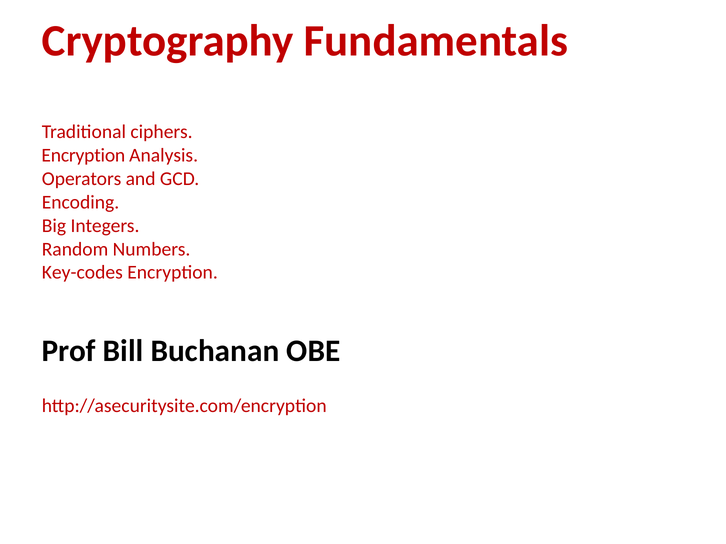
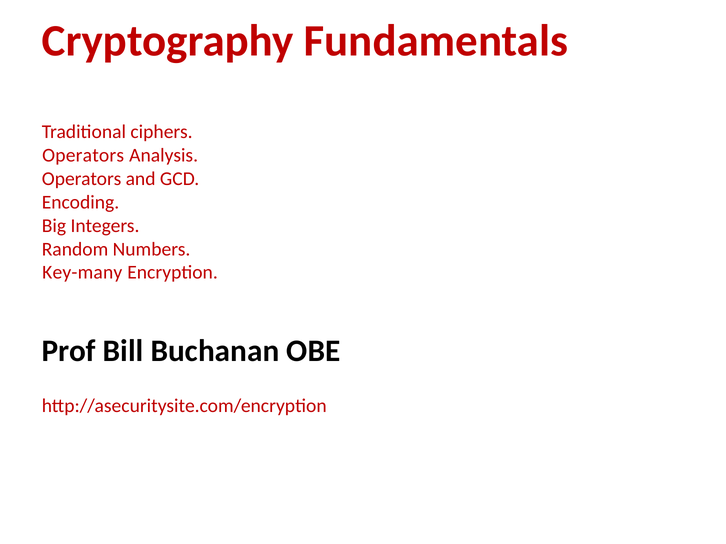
Encryption: Encryption -> Operators (83, 155)
Key-codes: Key-codes -> Key-many (82, 273)
